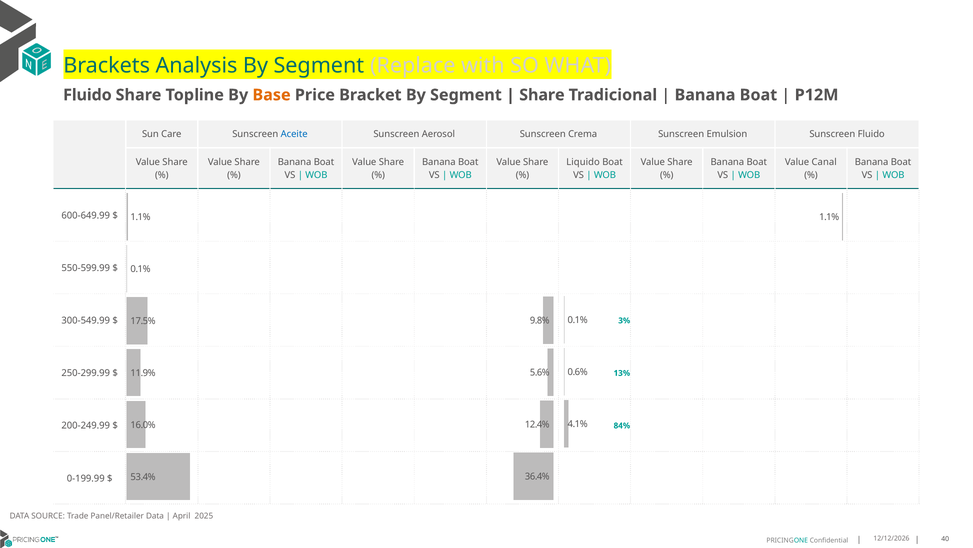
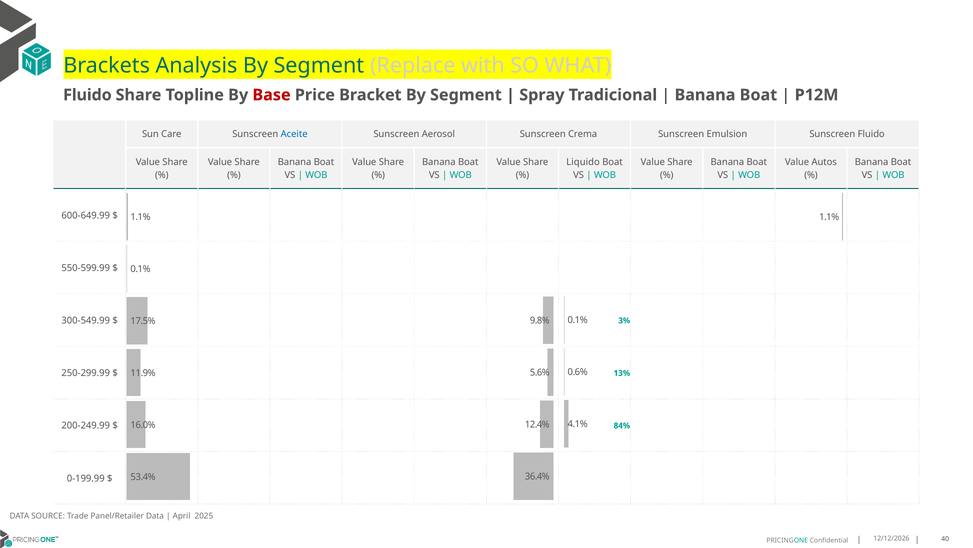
Base colour: orange -> red (272, 95)
Share: Share -> Spray (542, 95)
Canal: Canal -> Autos (824, 162)
